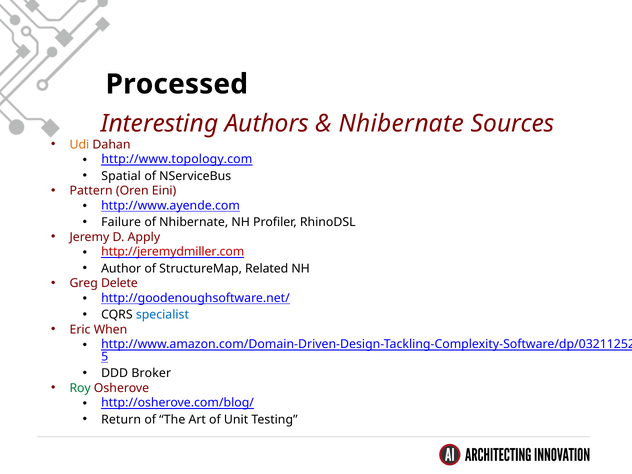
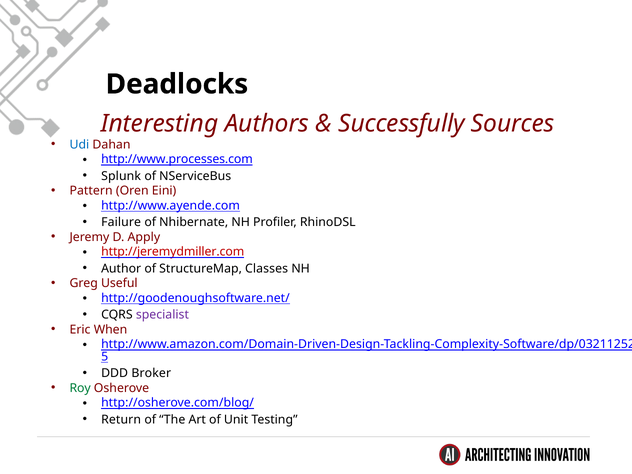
Processed: Processed -> Deadlocks (177, 84)
Nhibernate: Nhibernate -> Successfully (402, 124)
Udi colour: orange -> blue (79, 145)
http://www.topology.com: http://www.topology.com -> http://www.processes.com (177, 159)
Spatial: Spatial -> Splunk (121, 176)
Related: Related -> Classes (267, 269)
Delete: Delete -> Useful (119, 283)
specialist colour: blue -> purple (162, 315)
